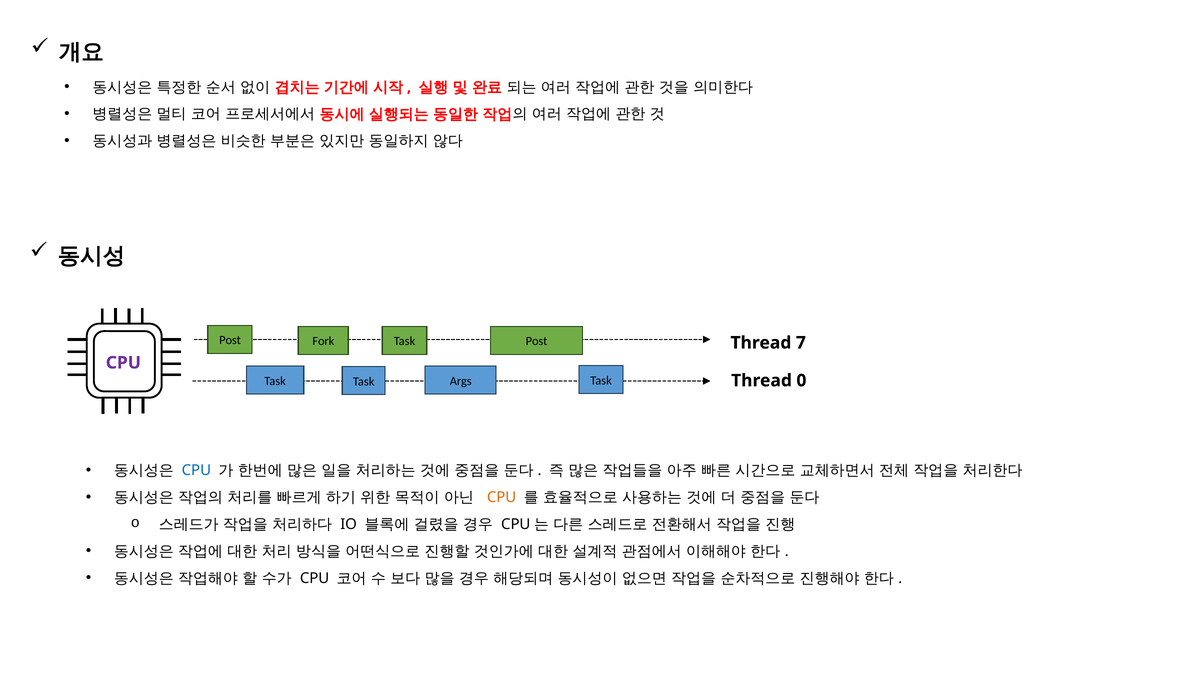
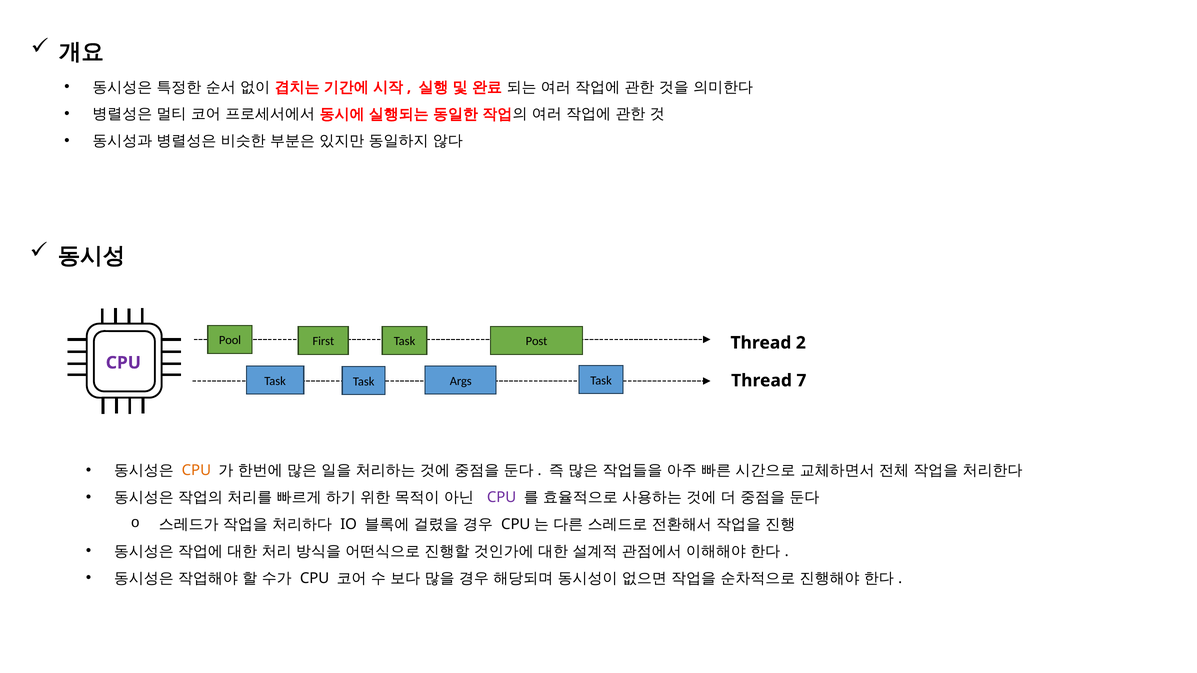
Post: Post -> Pool (230, 341)
Fork: Fork -> First (323, 341)
7: 7 -> 2 (801, 343)
0: 0 -> 7 (801, 381)
CPU colour: blue -> orange (196, 471)
CPU colour: orange -> purple (502, 498)
